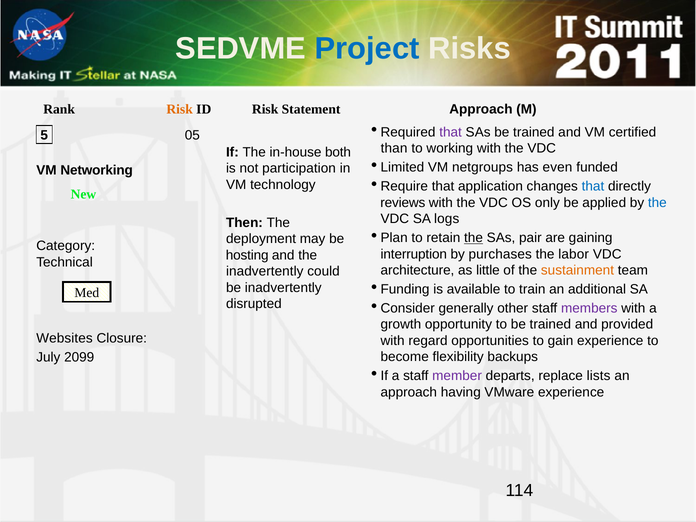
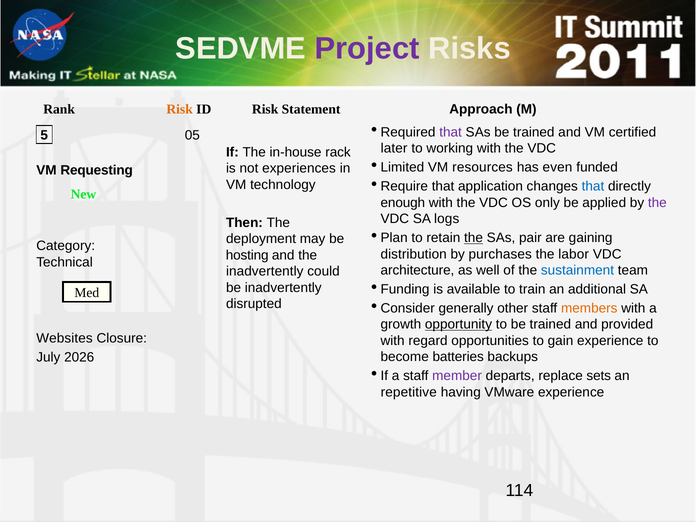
Project colour: blue -> purple (367, 48)
than: than -> later (394, 148)
both: both -> rack (338, 152)
netgroups: netgroups -> resources (483, 167)
participation: participation -> experiences (299, 168)
Networking: Networking -> Requesting (97, 170)
reviews: reviews -> enough (403, 203)
the colour: blue -> purple (657, 203)
interruption: interruption -> distribution (414, 254)
little: little -> well (488, 270)
sustainment colour: orange -> blue (577, 270)
members colour: purple -> orange (589, 308)
opportunity underline: none -> present (458, 325)
2099: 2099 -> 2026 (79, 357)
flexibility: flexibility -> batteries (458, 357)
lists: lists -> sets (599, 376)
approach: approach -> repetitive (409, 392)
